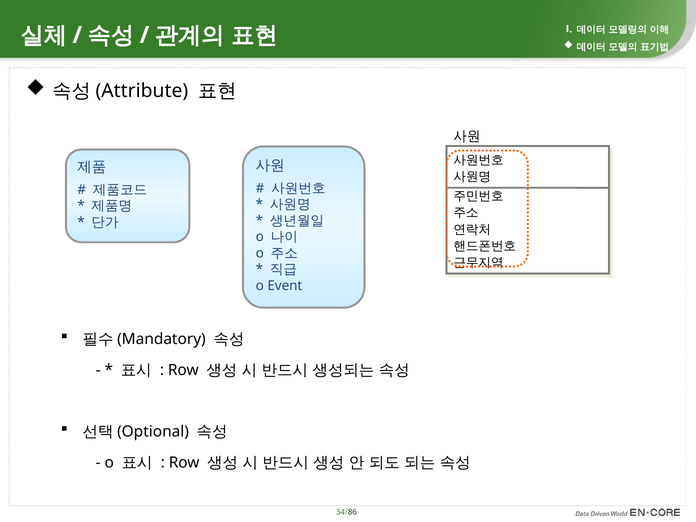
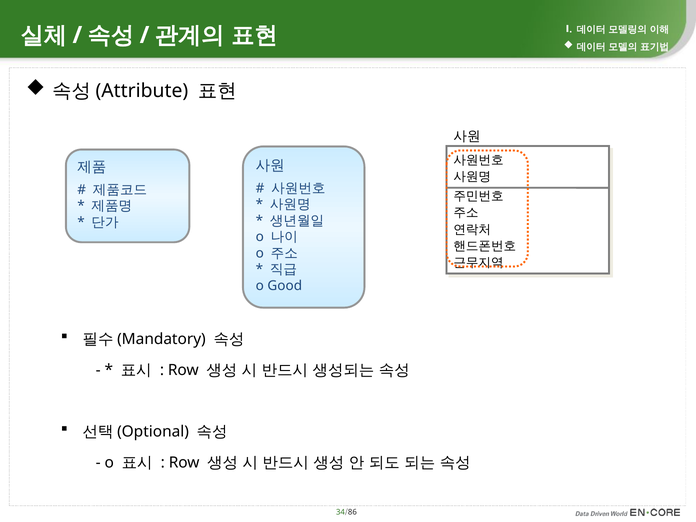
Event: Event -> Good (285, 286)
